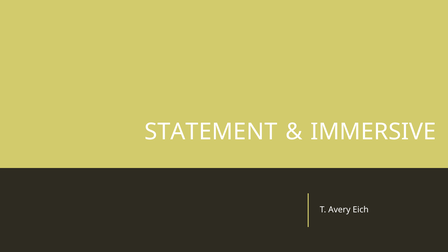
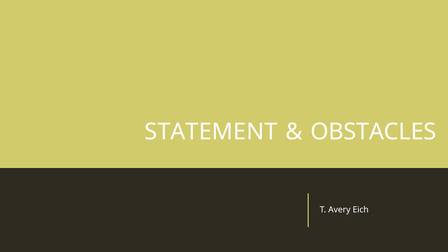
IMMERSIVE: IMMERSIVE -> OBSTACLES (373, 132)
